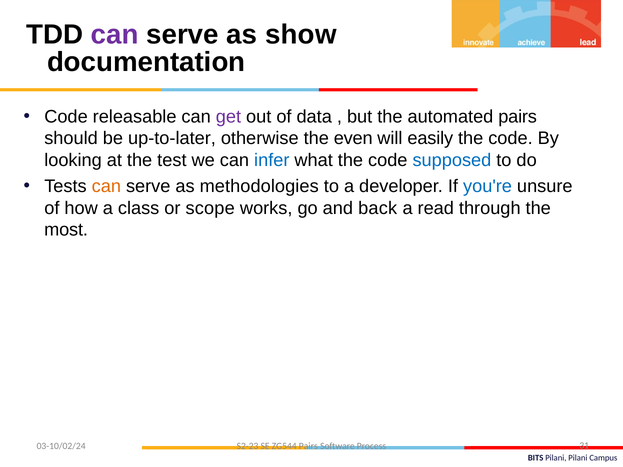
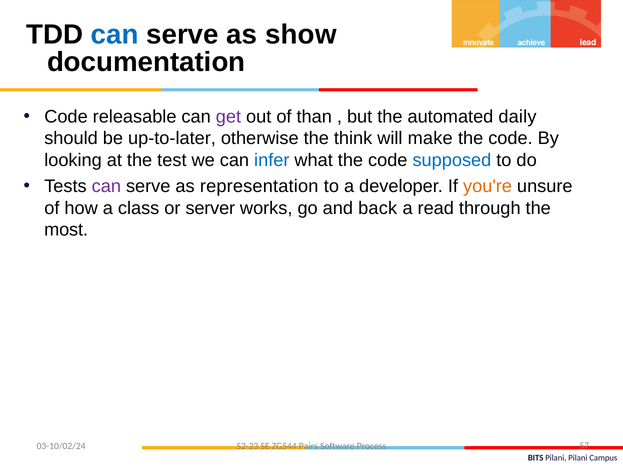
can colour: purple -> blue (115, 35)
data: data -> than (314, 117)
automated pairs: pairs -> daily (517, 117)
even: even -> think (353, 139)
easily: easily -> make (430, 139)
can colour: orange -> purple (106, 186)
methodologies: methodologies -> representation (259, 186)
you're colour: blue -> orange (488, 186)
scope: scope -> server (210, 208)
31: 31 -> 57 (584, 446)
